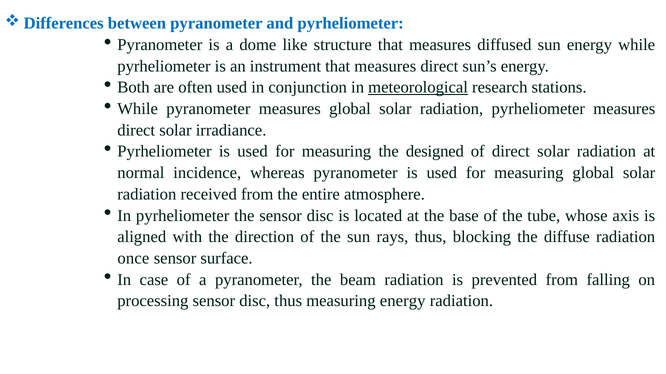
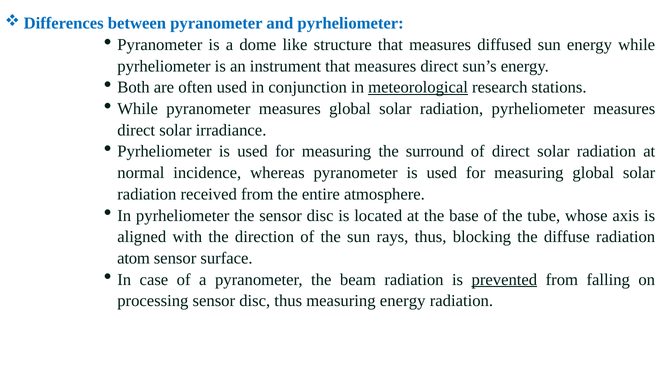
designed: designed -> surround (435, 152)
once: once -> atom (134, 259)
prevented underline: none -> present (504, 280)
